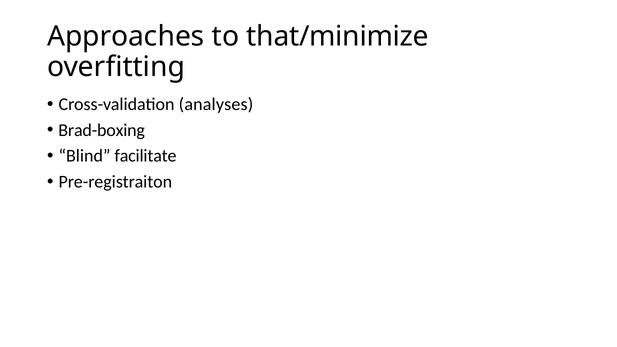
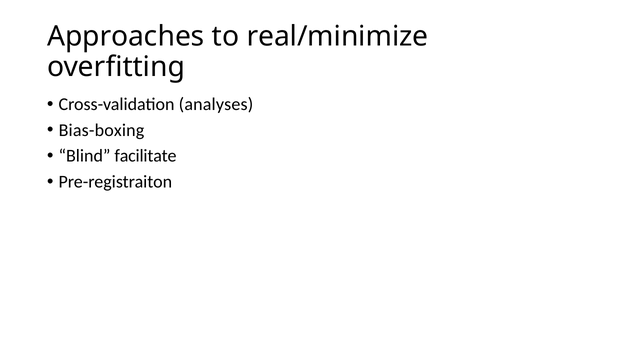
that/minimize: that/minimize -> real/minimize (337, 37)
Brad-boxing: Brad-boxing -> Bias-boxing (101, 130)
